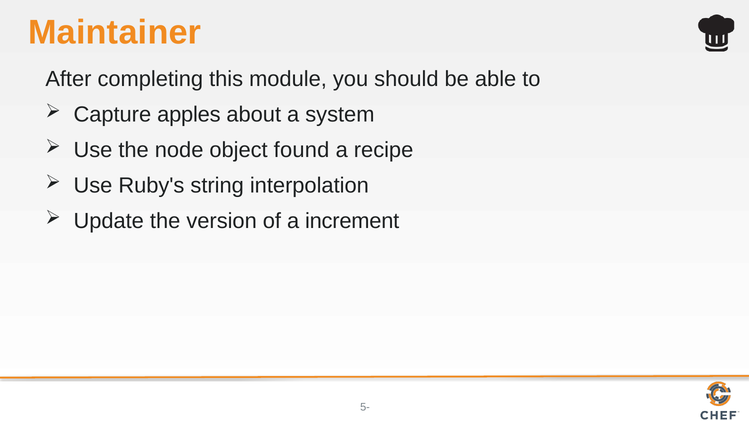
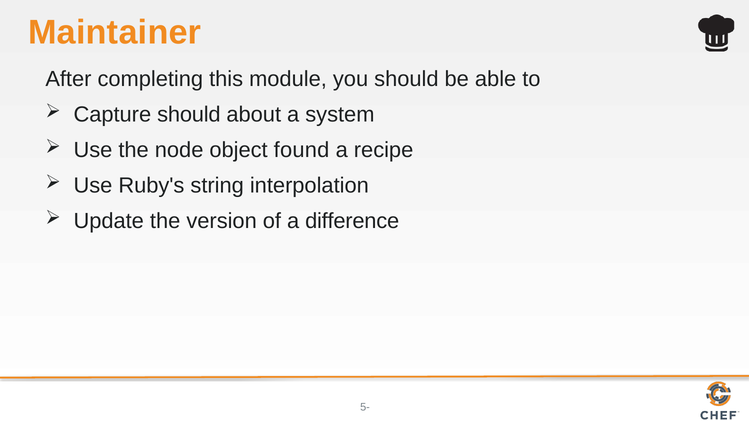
Capture apples: apples -> should (189, 115)
increment: increment -> difference (352, 221)
